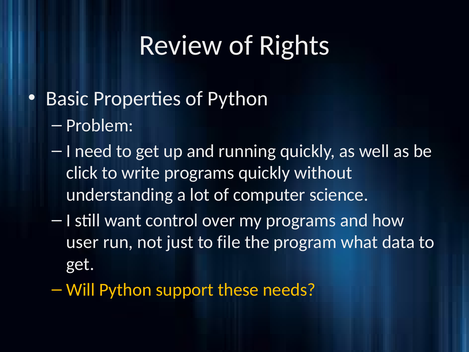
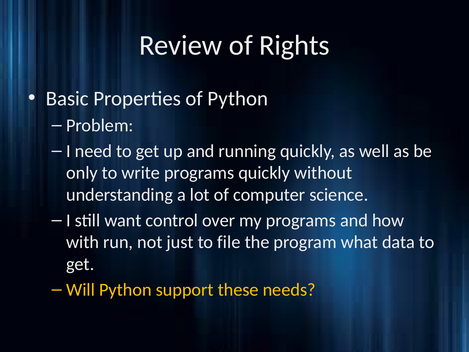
click: click -> only (82, 173)
user: user -> with (83, 242)
